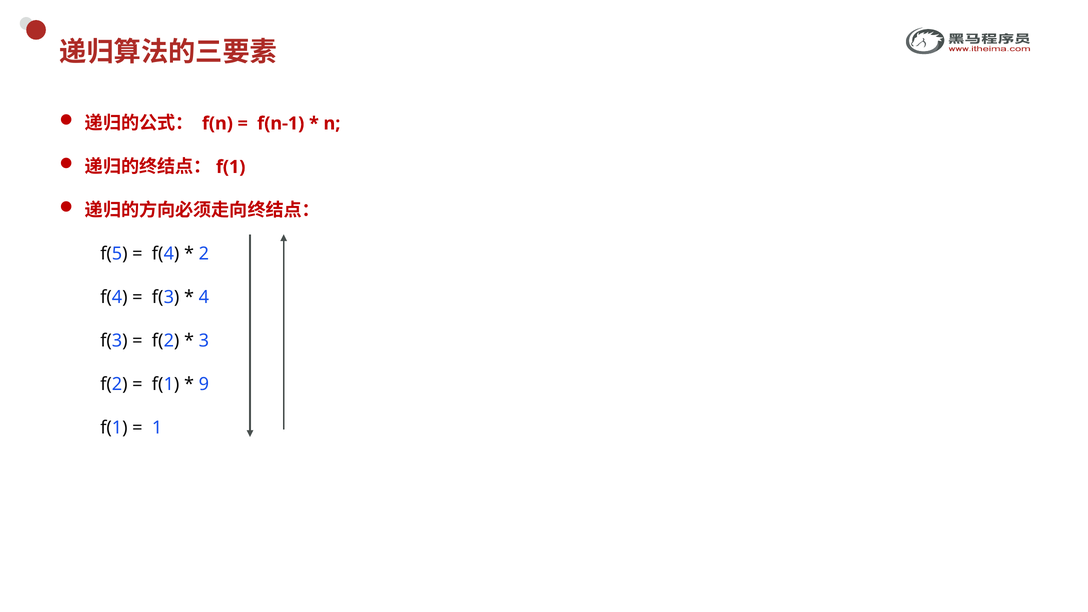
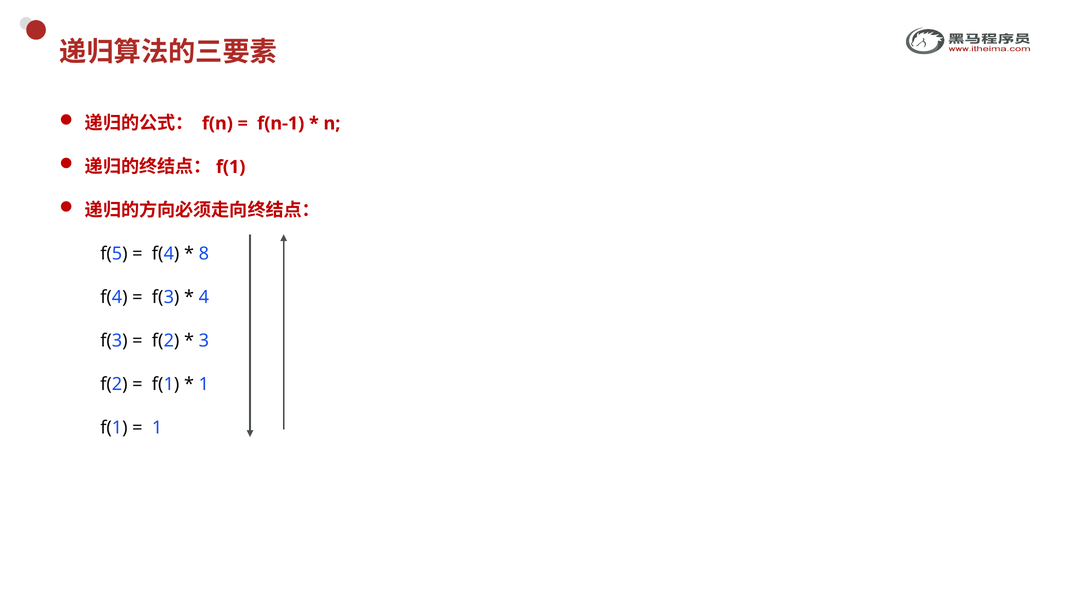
2: 2 -> 8 (204, 254)
9: 9 -> 1 (204, 384)
